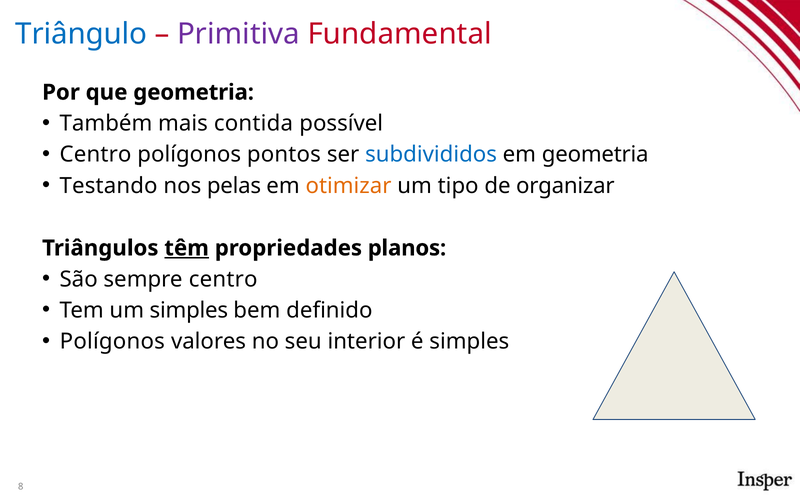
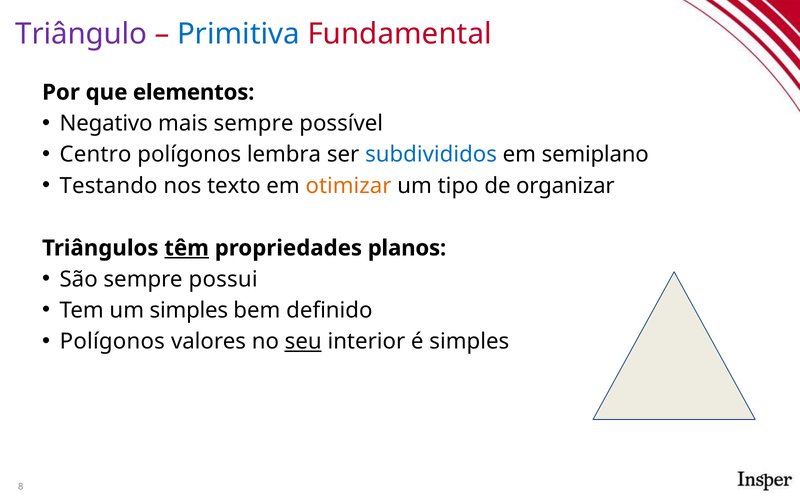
Triângulo colour: blue -> purple (81, 34)
Primitiva colour: purple -> blue (238, 34)
que geometria: geometria -> elementos (194, 92)
Também: Também -> Negativo (106, 123)
mais contida: contida -> sempre (254, 123)
pontos: pontos -> lembra (284, 155)
em geometria: geometria -> semiplano (595, 155)
pelas: pelas -> texto (234, 186)
sempre centro: centro -> possui (223, 279)
seu underline: none -> present (303, 342)
